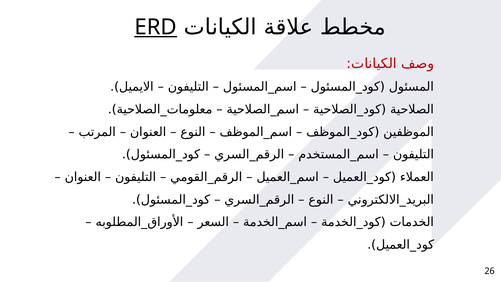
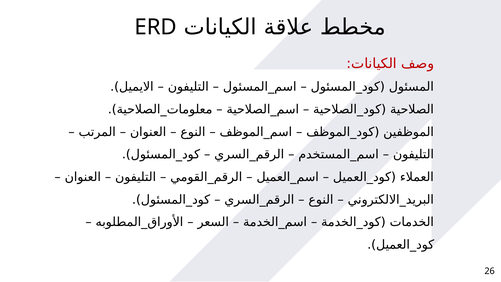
ERD underline: present -> none (156, 27)
